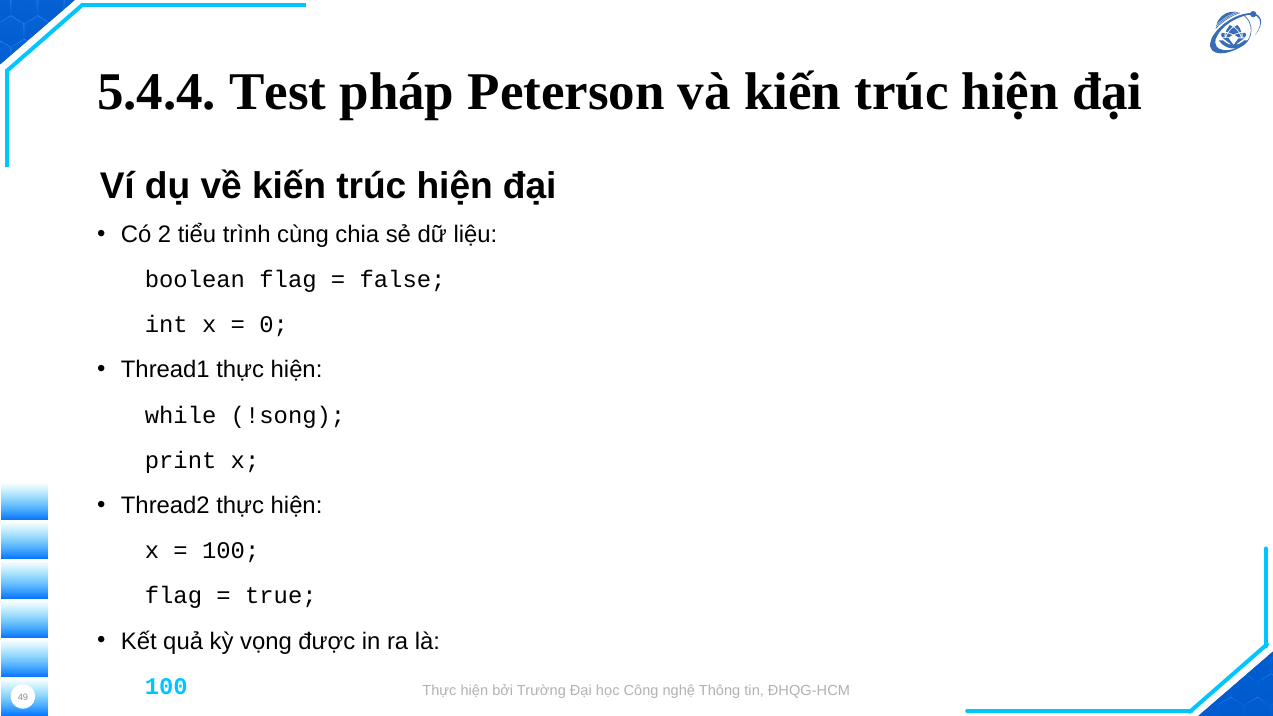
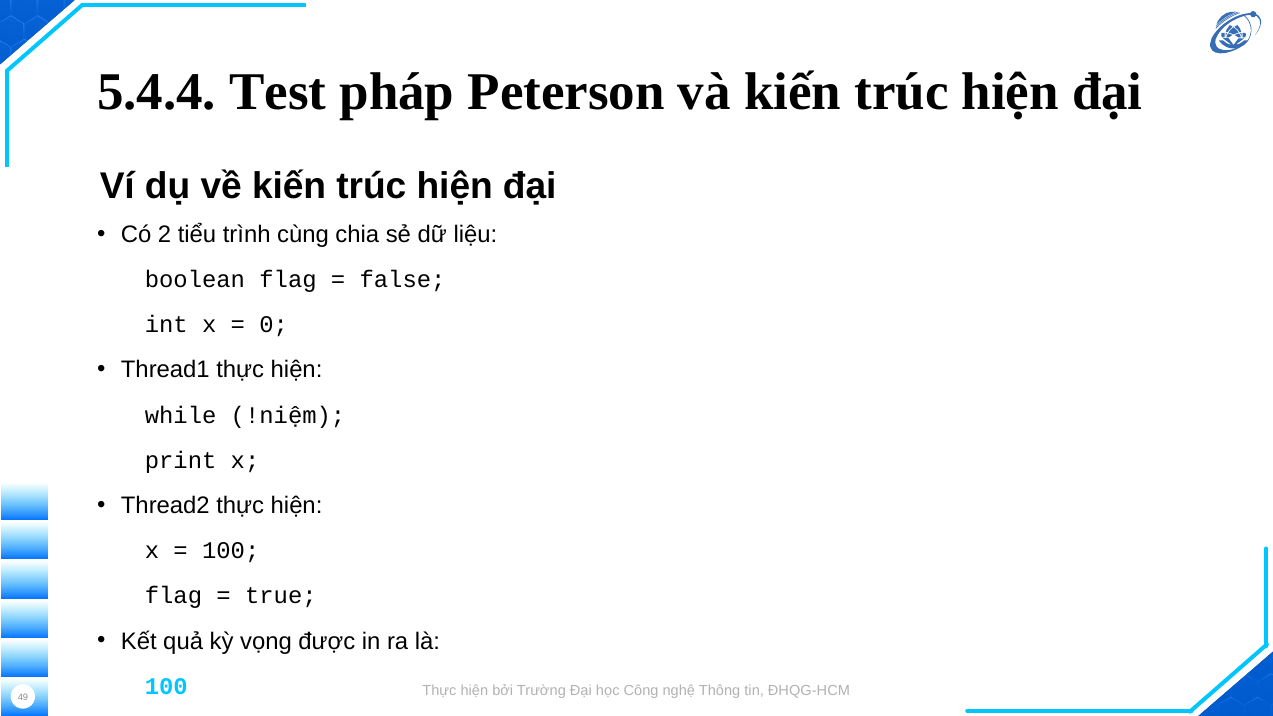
!song: !song -> !niệm (288, 415)
